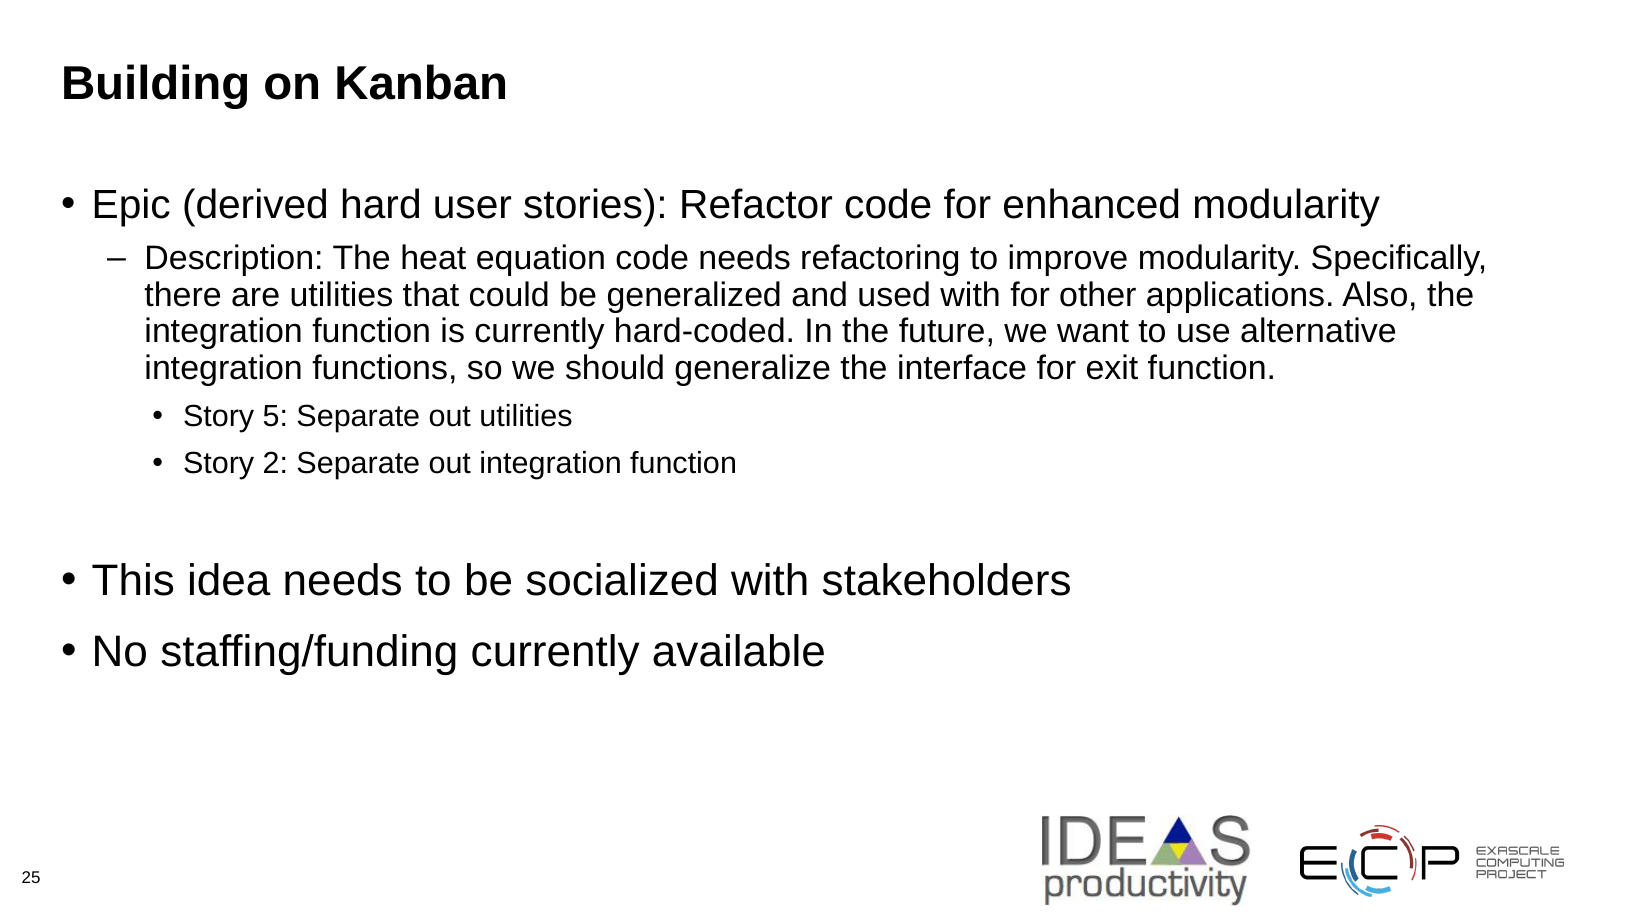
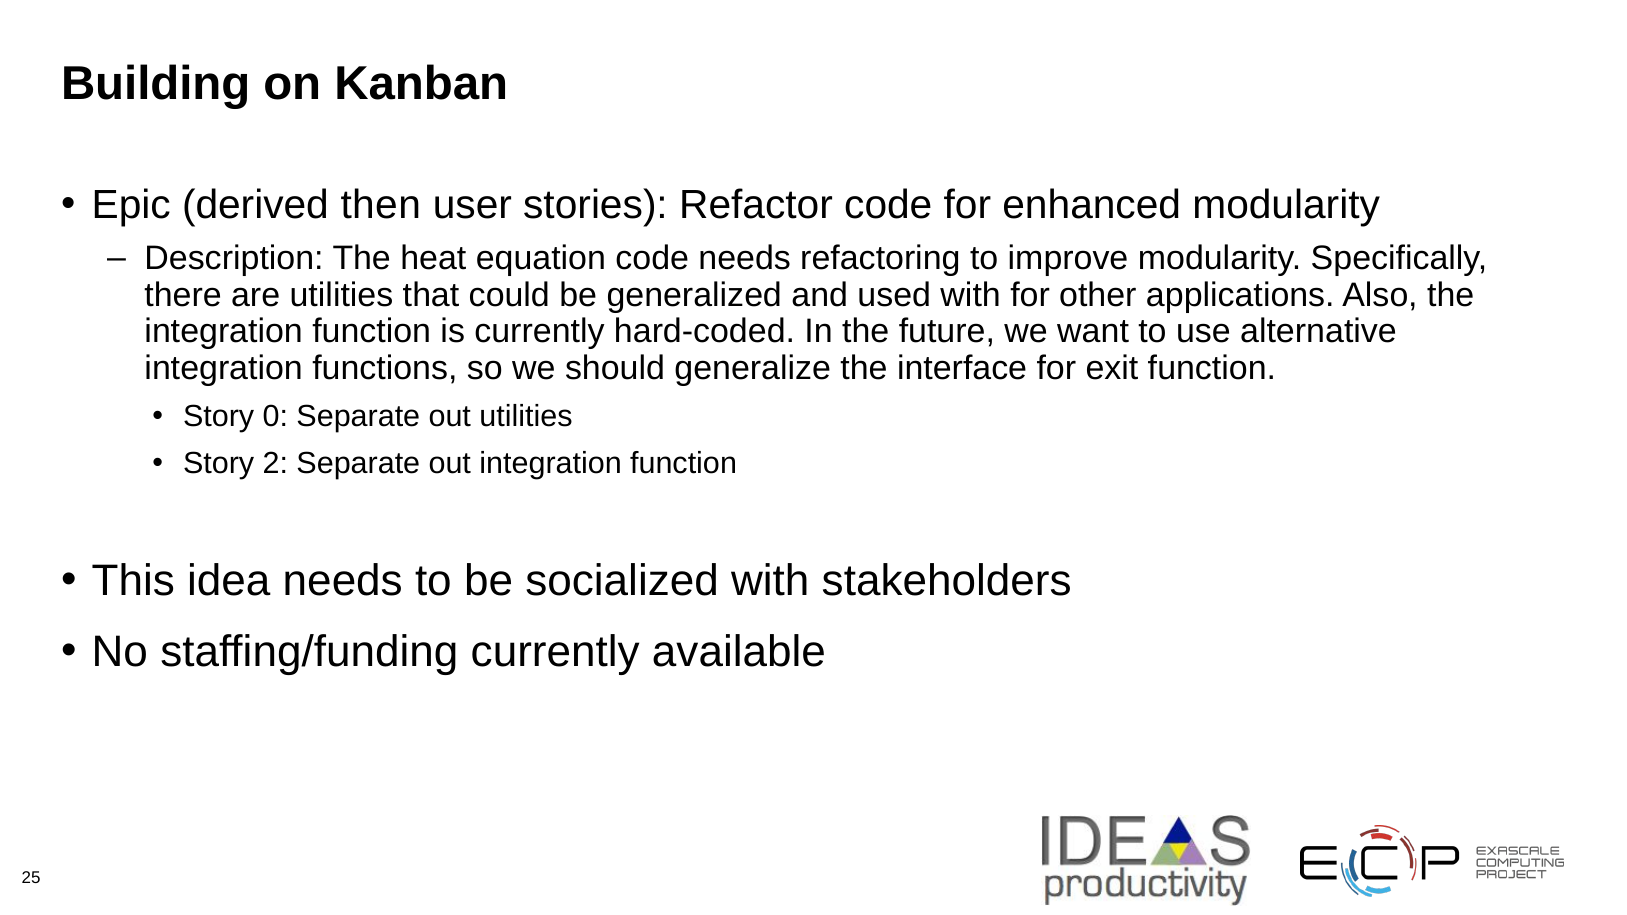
hard: hard -> then (381, 205)
5: 5 -> 0 (275, 417)
